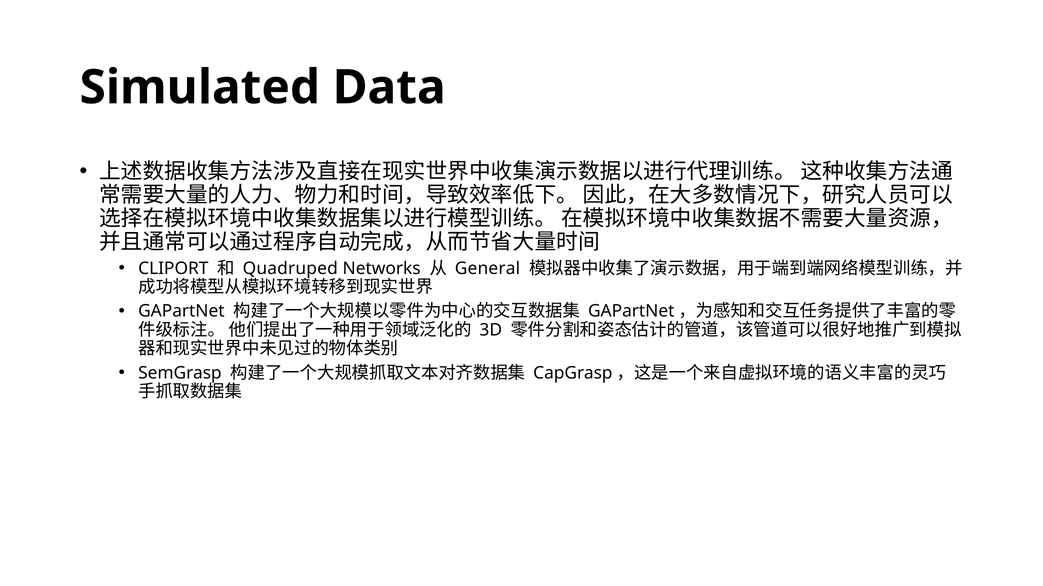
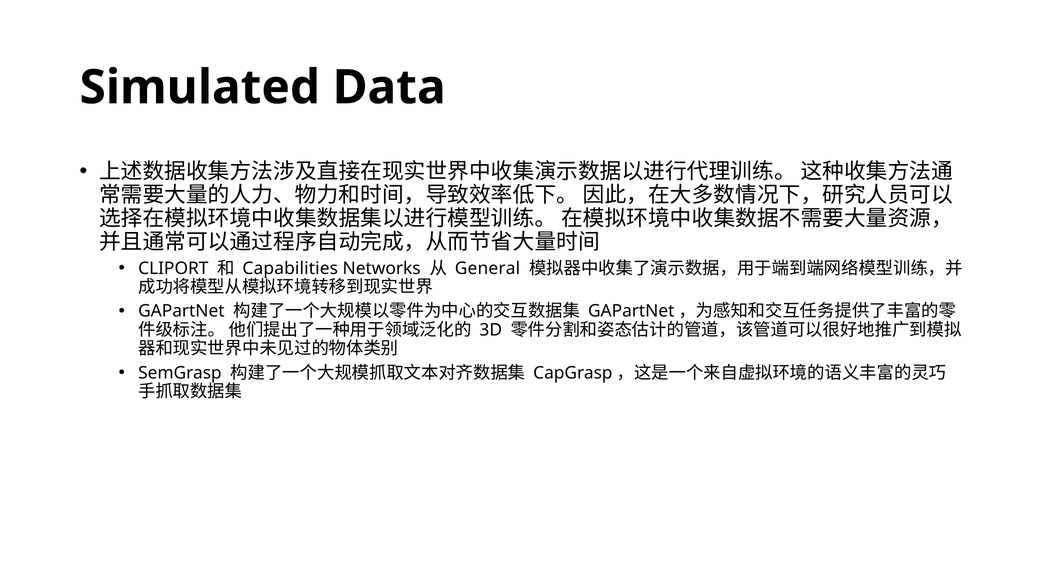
Quadruped: Quadruped -> Capabilities (290, 269)
